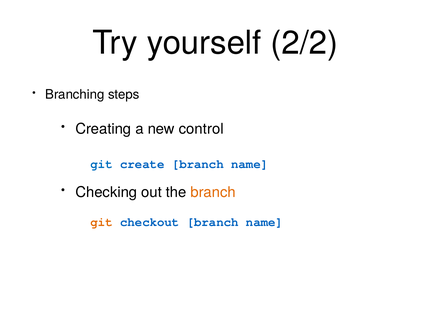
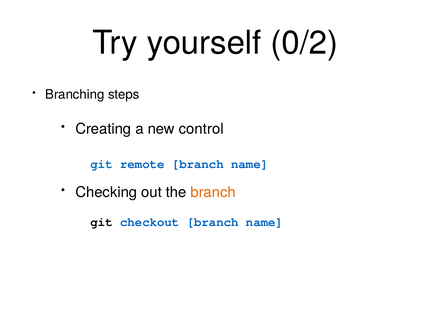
2/2: 2/2 -> 0/2 (304, 43)
create: create -> remote (142, 164)
git colour: orange -> black (102, 222)
